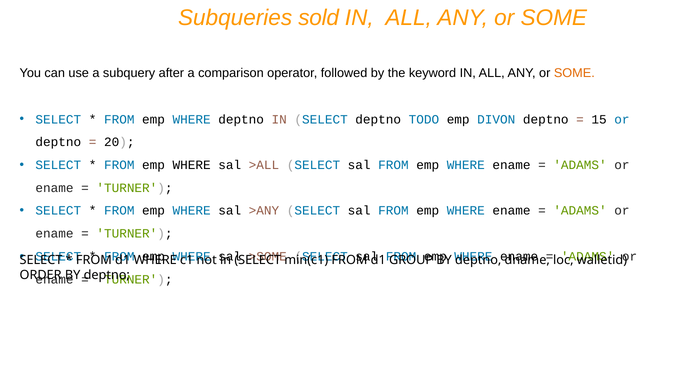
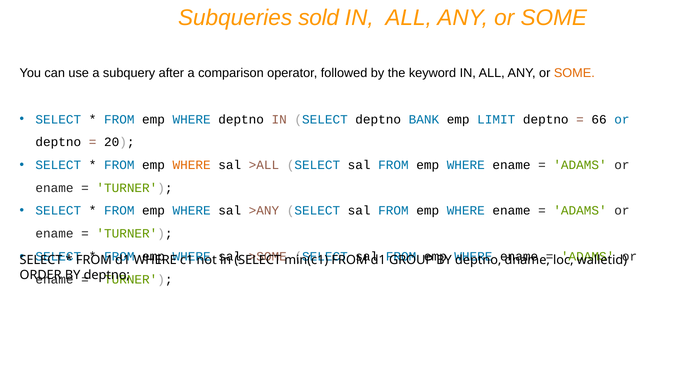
TODO: TODO -> BANK (424, 119)
DIVON: DIVON -> LIMIT (496, 119)
15: 15 -> 66 (599, 119)
WHERE colour: black -> orange (192, 165)
